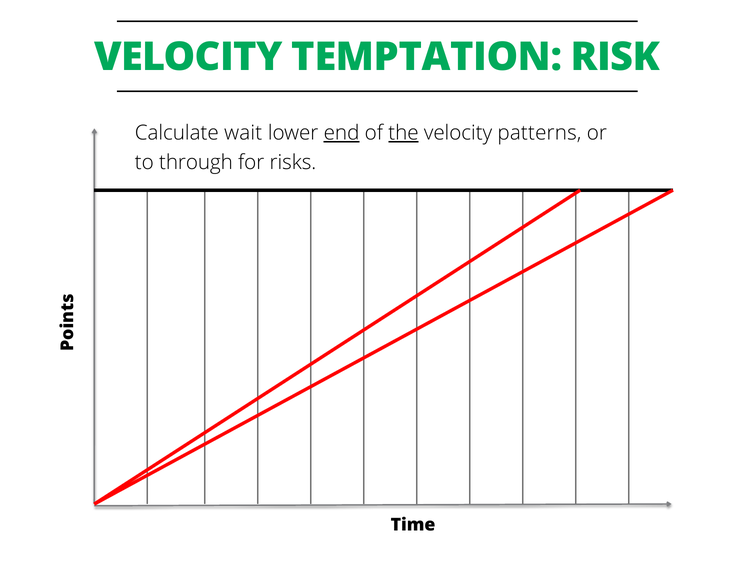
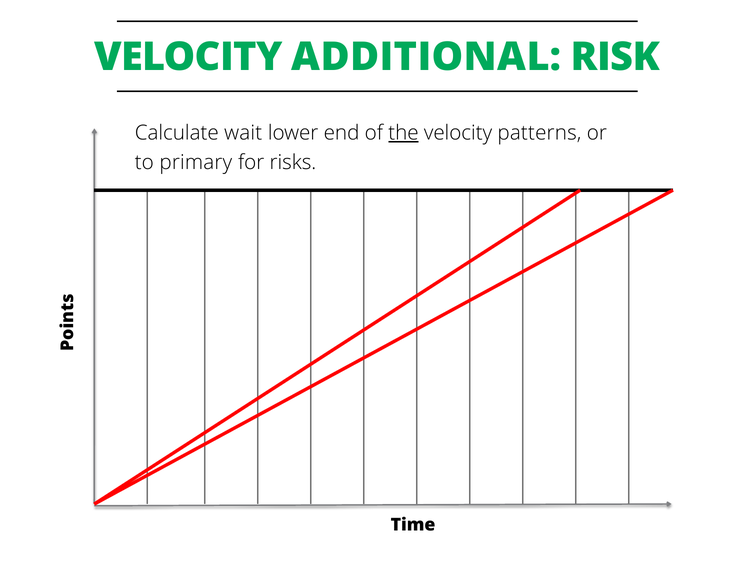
TEMPTATION: TEMPTATION -> ADDITIONAL (426, 57)
end underline: present -> none (342, 133)
through: through -> primary (196, 162)
